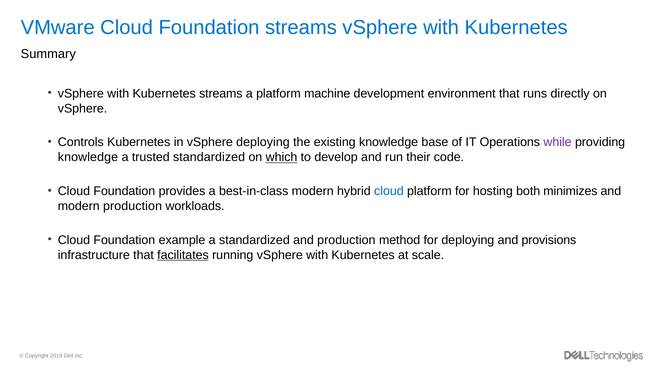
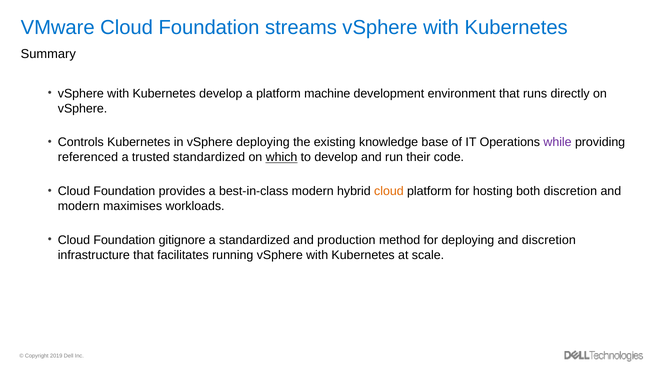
Kubernetes streams: streams -> develop (221, 93)
knowledge: knowledge -> referenced (88, 157)
cloud colour: blue -> orange (389, 191)
both minimizes: minimizes -> discretion (570, 191)
modern production: production -> maximises (133, 206)
example: example -> gitignore (182, 240)
and provisions: provisions -> discretion (549, 240)
facilitates underline: present -> none (183, 255)
